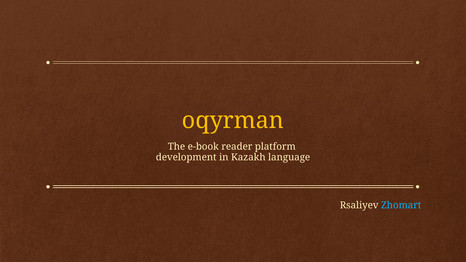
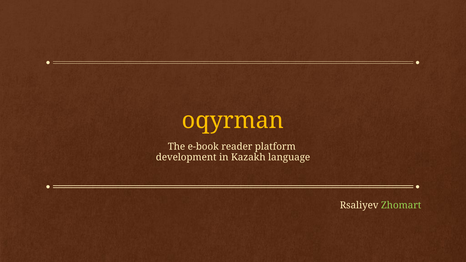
Zhomart colour: light blue -> light green (401, 205)
